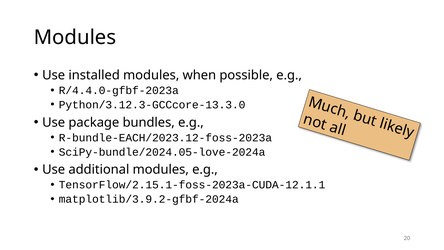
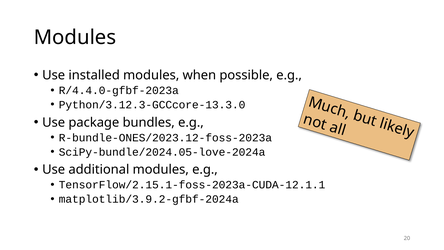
R-bundle-EACH/2023.12-foss-2023a: R-bundle-EACH/2023.12-foss-2023a -> R-bundle-ONES/2023.12-foss-2023a (165, 138)
